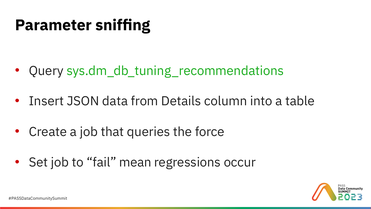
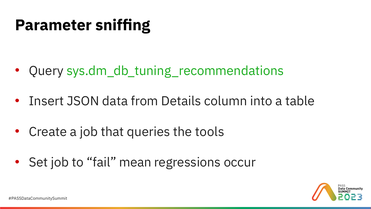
force: force -> tools (210, 132)
